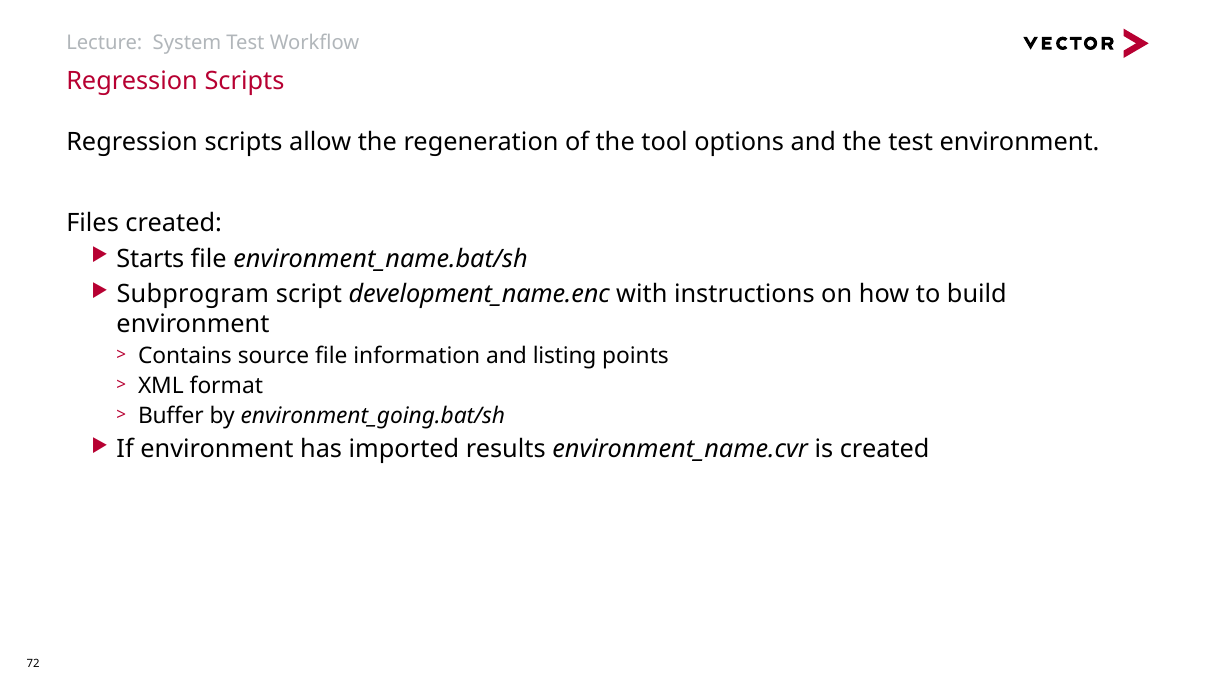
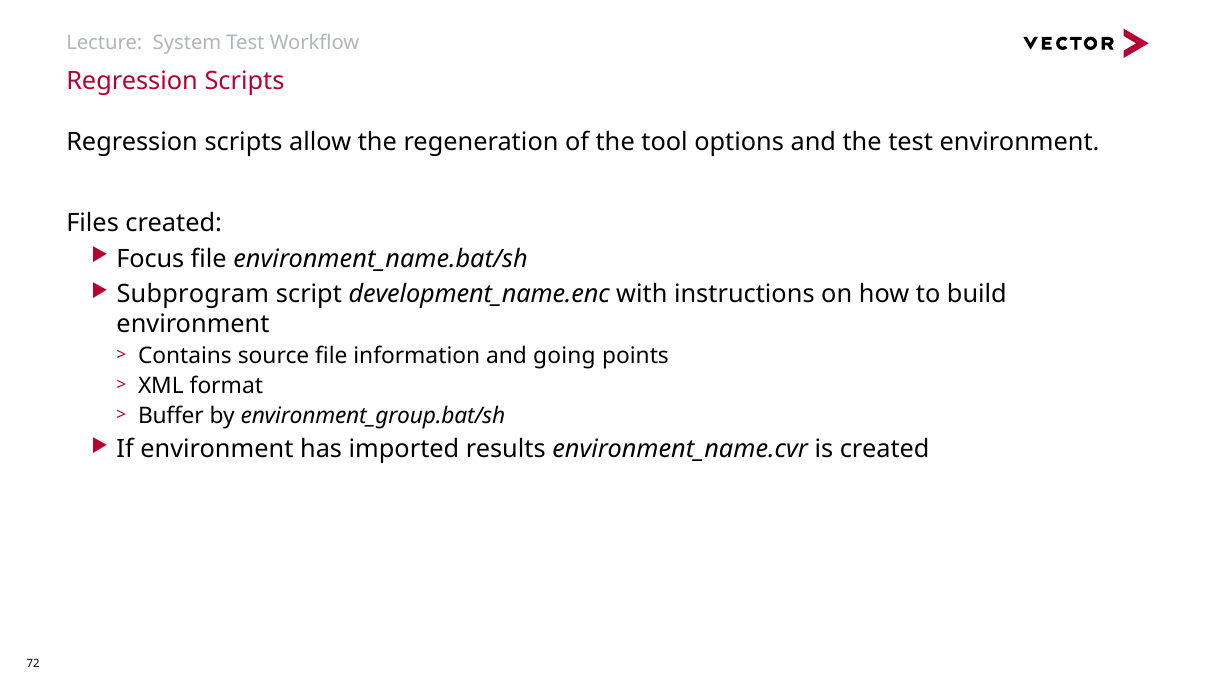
Starts: Starts -> Focus (150, 259)
listing: listing -> going (564, 356)
environment_going.bat/sh: environment_going.bat/sh -> environment_group.bat/sh (373, 415)
